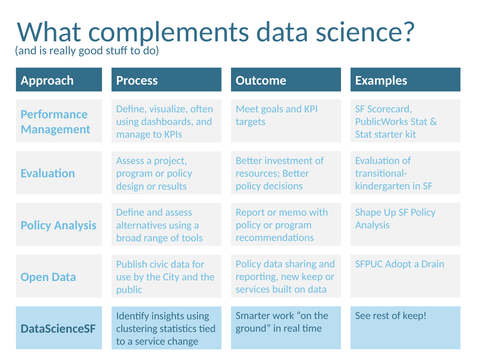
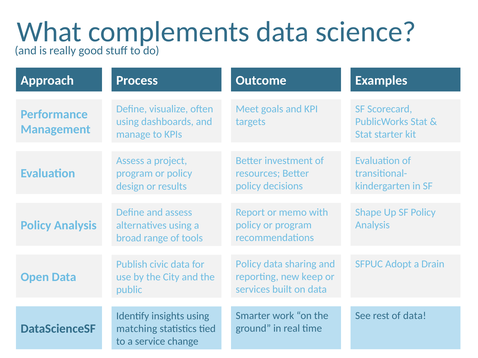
of keep: keep -> data (415, 316)
clustering: clustering -> matching (137, 329)
